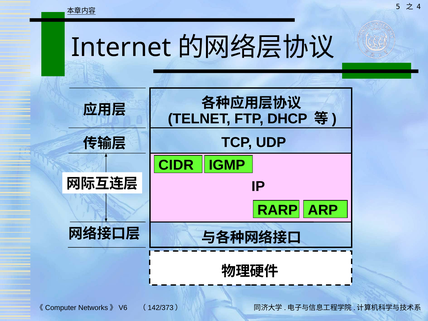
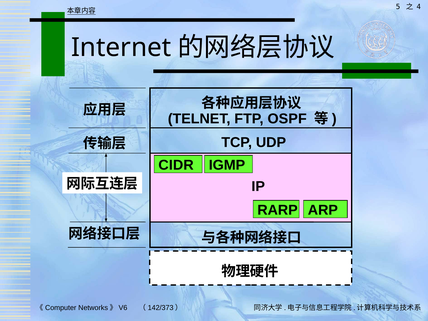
DHCP: DHCP -> OSPF (287, 119)
